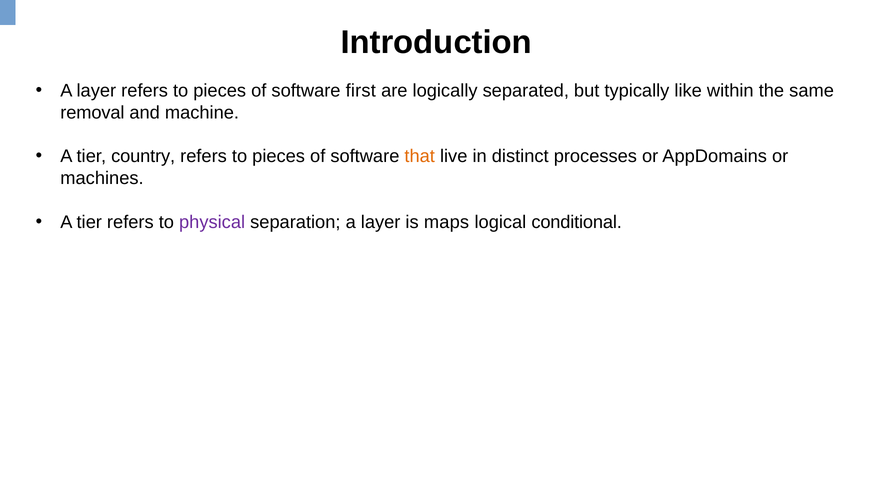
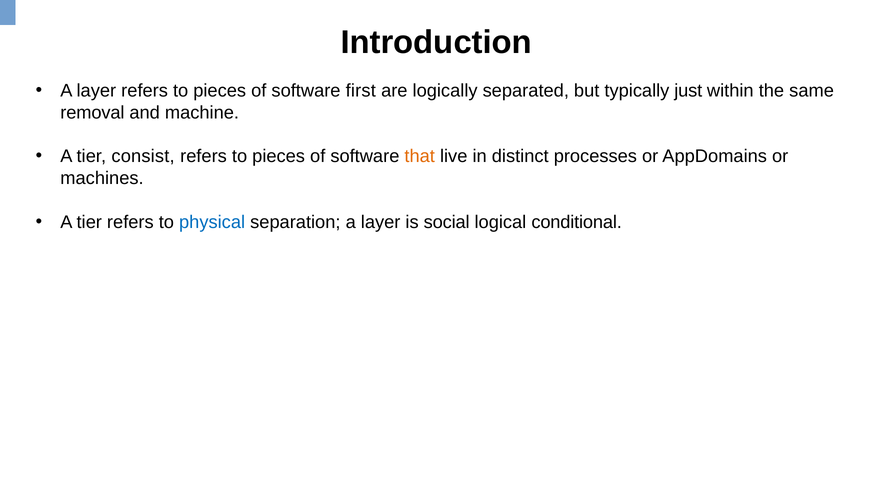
like: like -> just (688, 91)
country: country -> consist (143, 156)
physical colour: purple -> blue (212, 222)
maps: maps -> social (447, 222)
